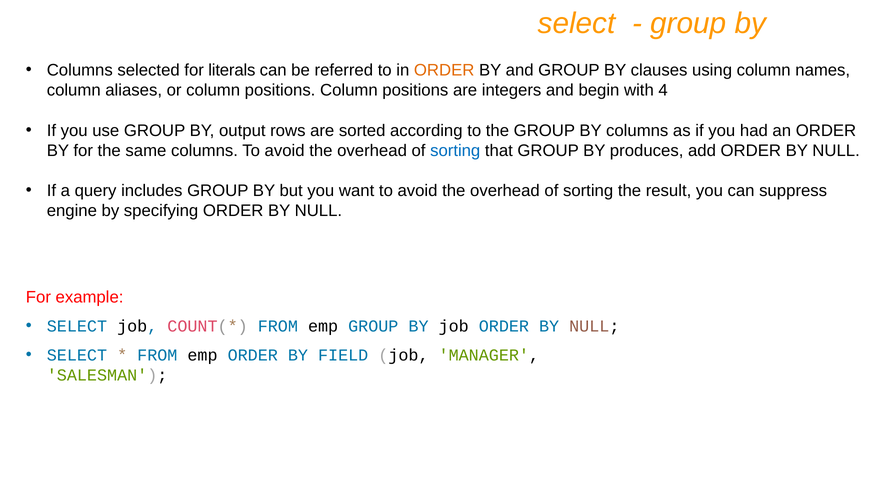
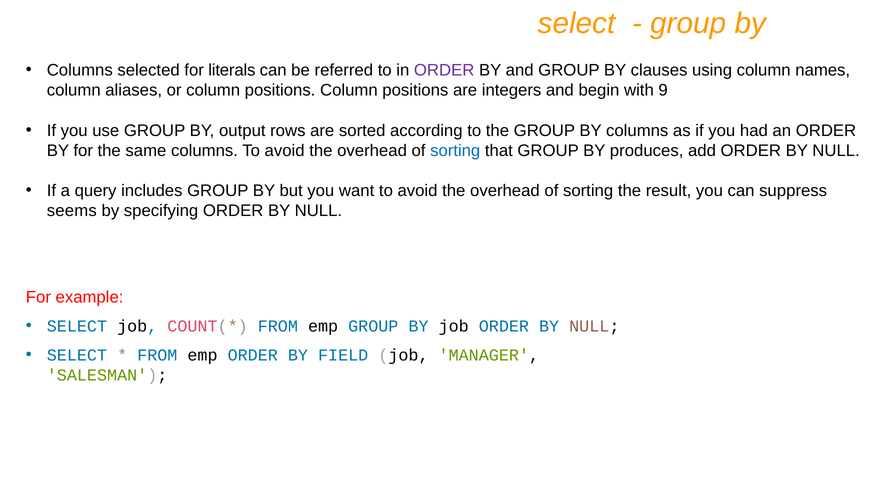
ORDER colour: orange -> purple (444, 70)
4: 4 -> 9 (663, 90)
engine: engine -> seems (72, 211)
